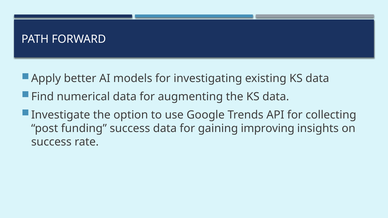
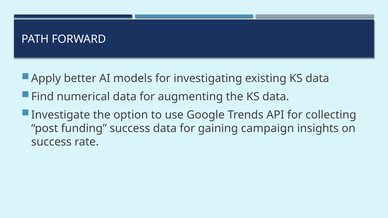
improving: improving -> campaign (268, 128)
